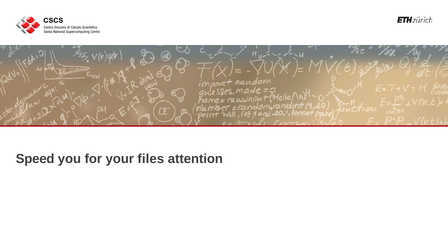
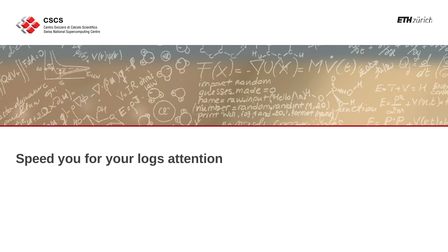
files: files -> logs (151, 159)
